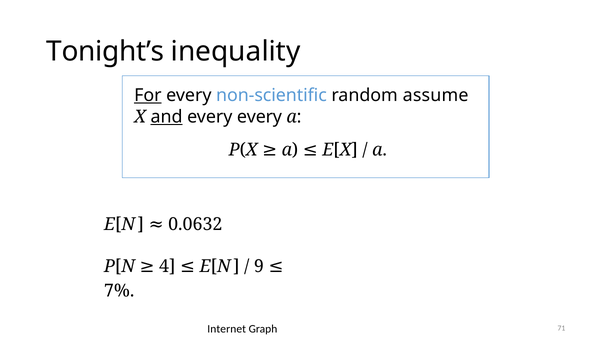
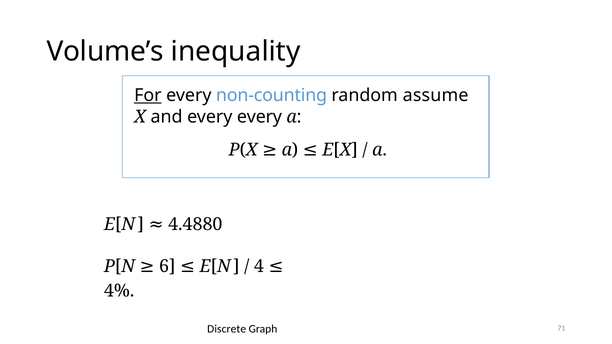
Tonight’s: Tonight’s -> Volume’s (105, 51)
non-scientific: non-scientific -> non-counting (272, 95)
and underline: present -> none (167, 117)
0.0632: 0.0632 -> 4.4880 (195, 225)
9: 9 -> 4 (259, 267)
4: 4 -> 6 (167, 267)
7%: 7% -> 4% (119, 291)
Internet: Internet -> Discrete (227, 329)
